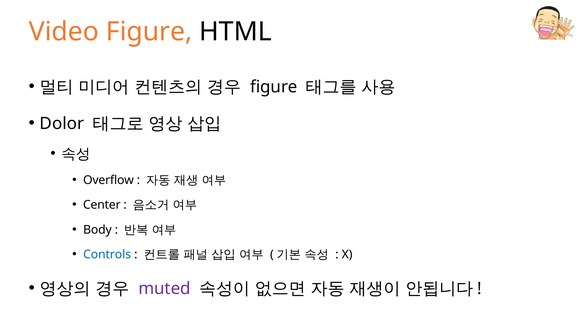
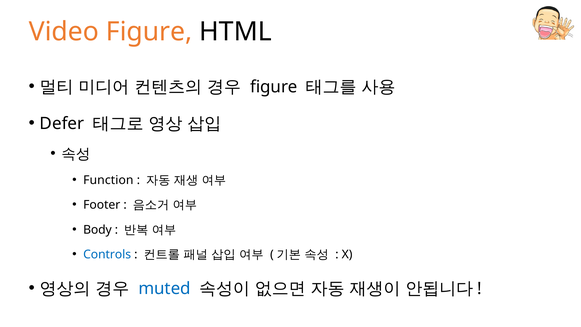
Dolor: Dolor -> Defer (62, 123)
Overflow: Overflow -> Function (108, 180)
Center: Center -> Footer (102, 205)
muted colour: purple -> blue (165, 288)
